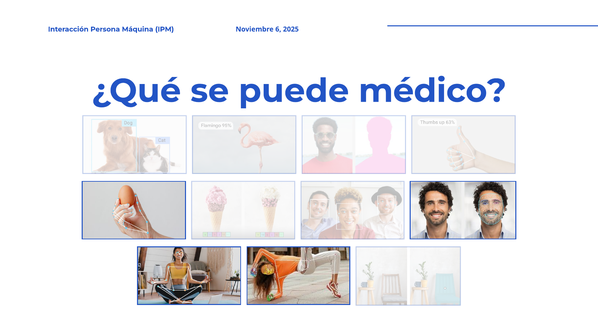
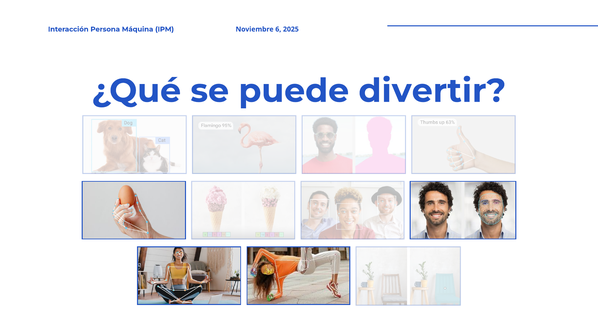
médico: médico -> divertir (432, 91)
